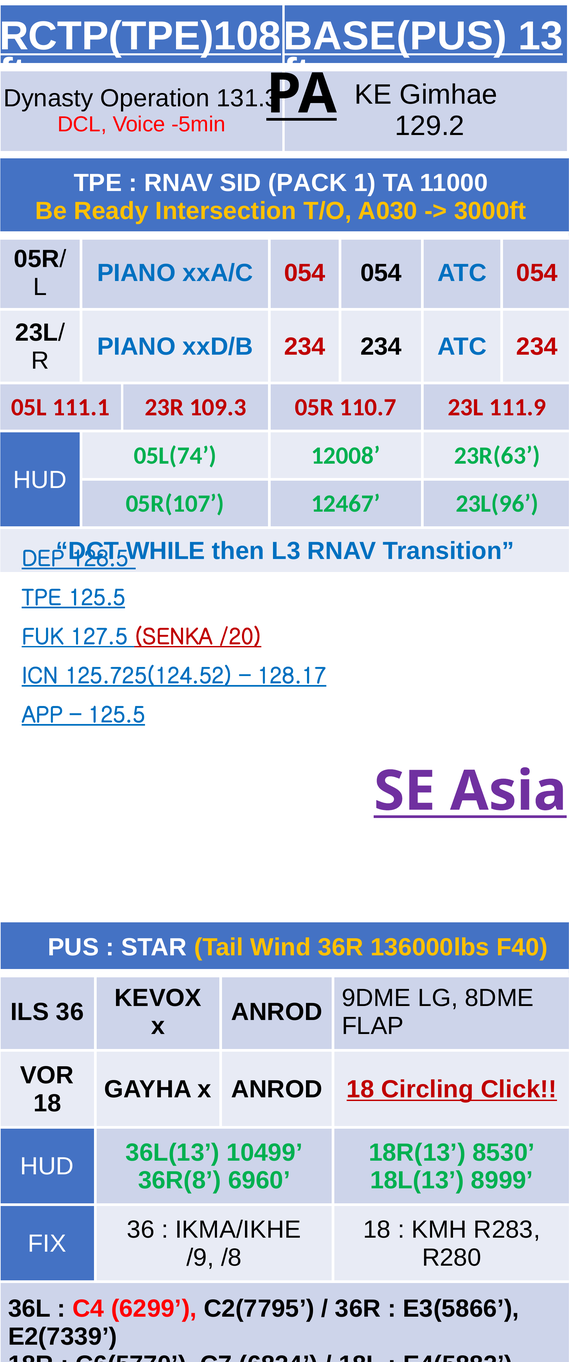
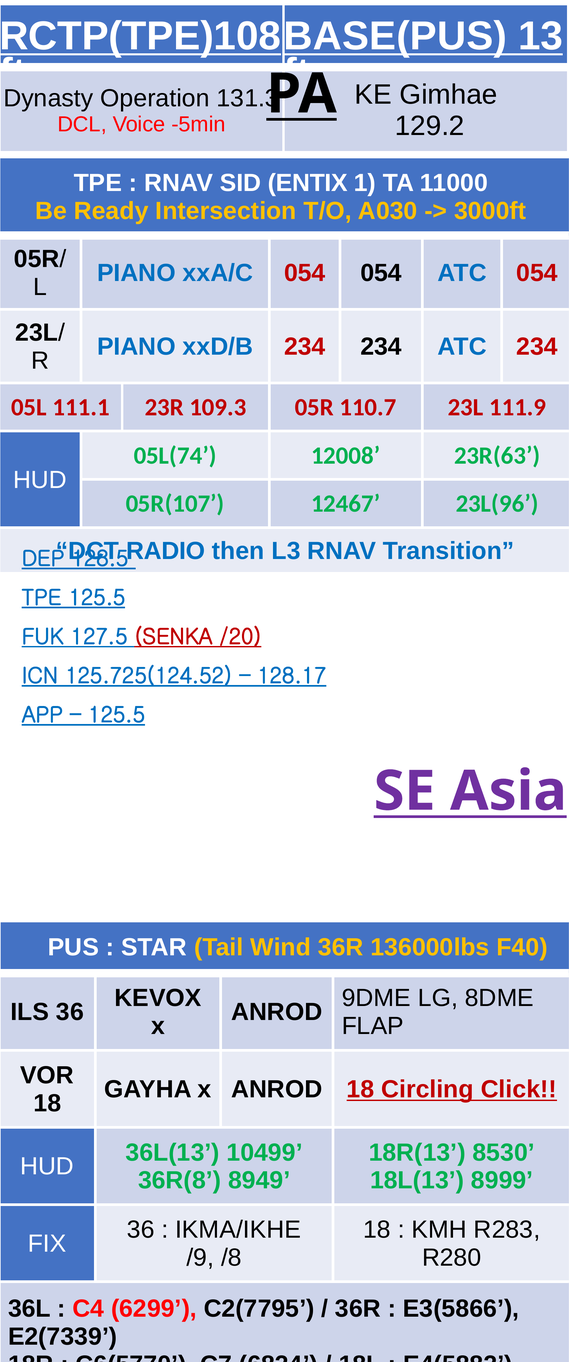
PACK: PACK -> ENTIX (308, 183)
WHILE: WHILE -> RADIO (166, 551)
6960: 6960 -> 8949 (259, 1180)
